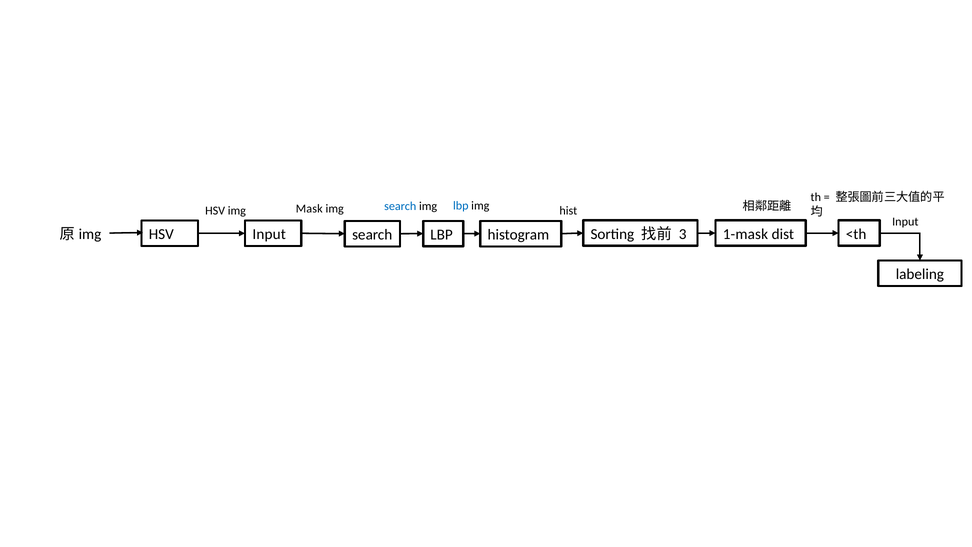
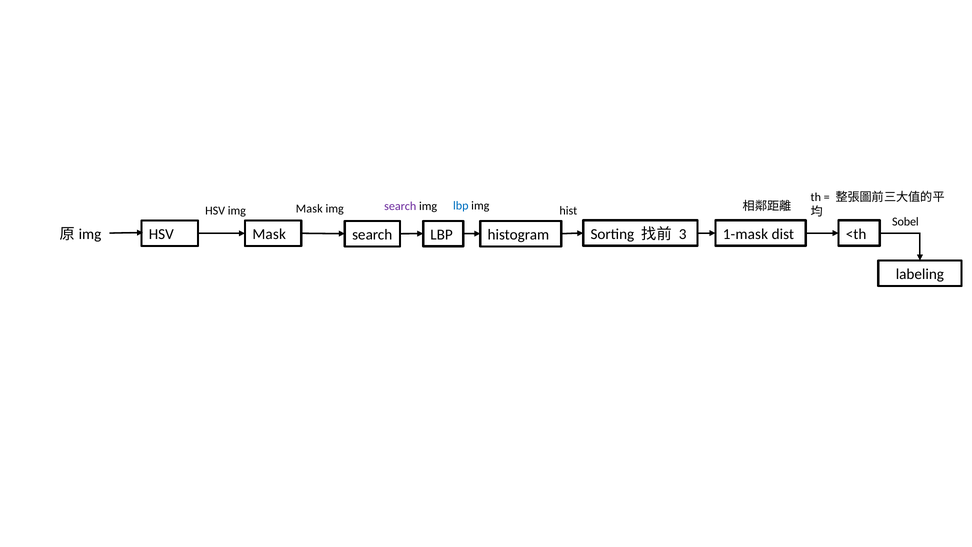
search colour: blue -> purple (400, 206)
Input: Input -> Sobel (905, 221)
Input: Input -> Mask (269, 234)
